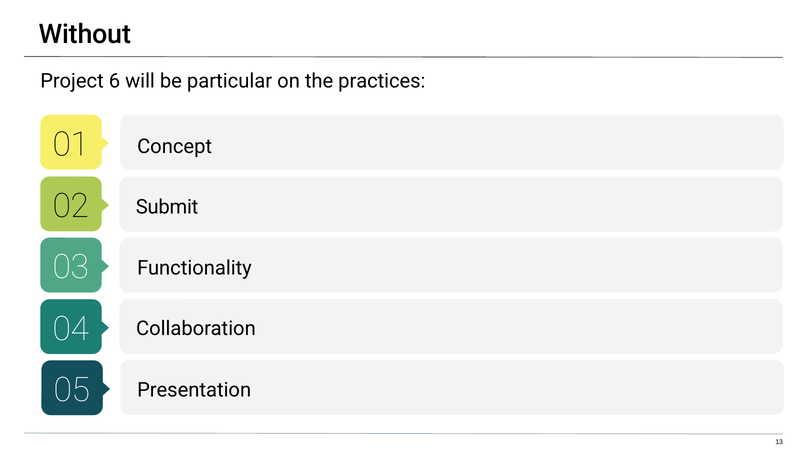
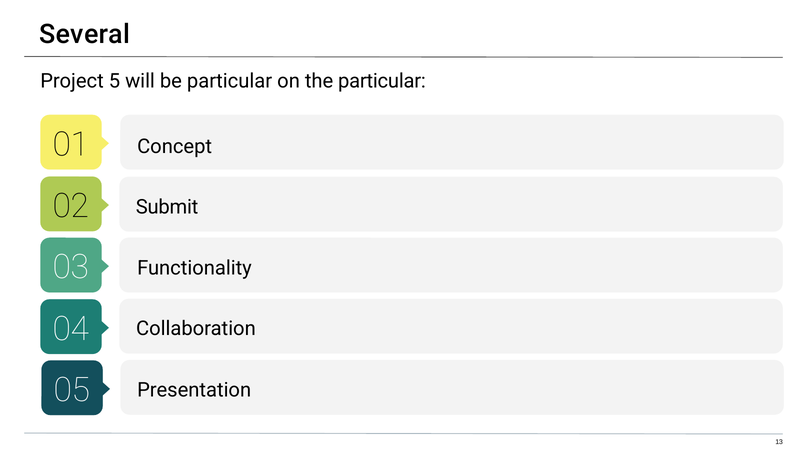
Without: Without -> Several (85, 34)
6: 6 -> 5 (114, 81)
the practices: practices -> particular (382, 81)
